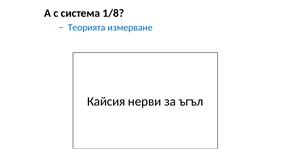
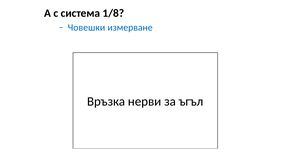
Теорията: Теорията -> Човешки (86, 28)
Кайсия: Кайсия -> Връзка (106, 102)
